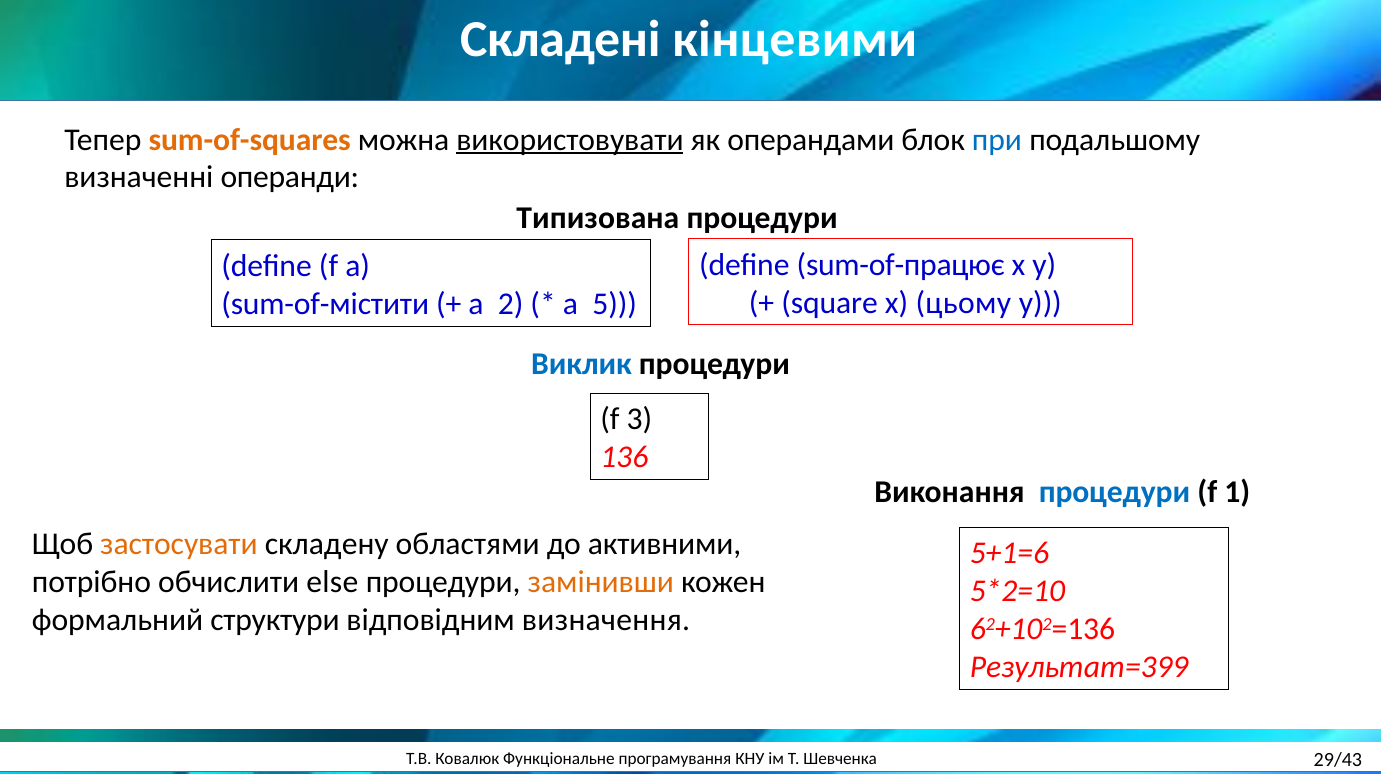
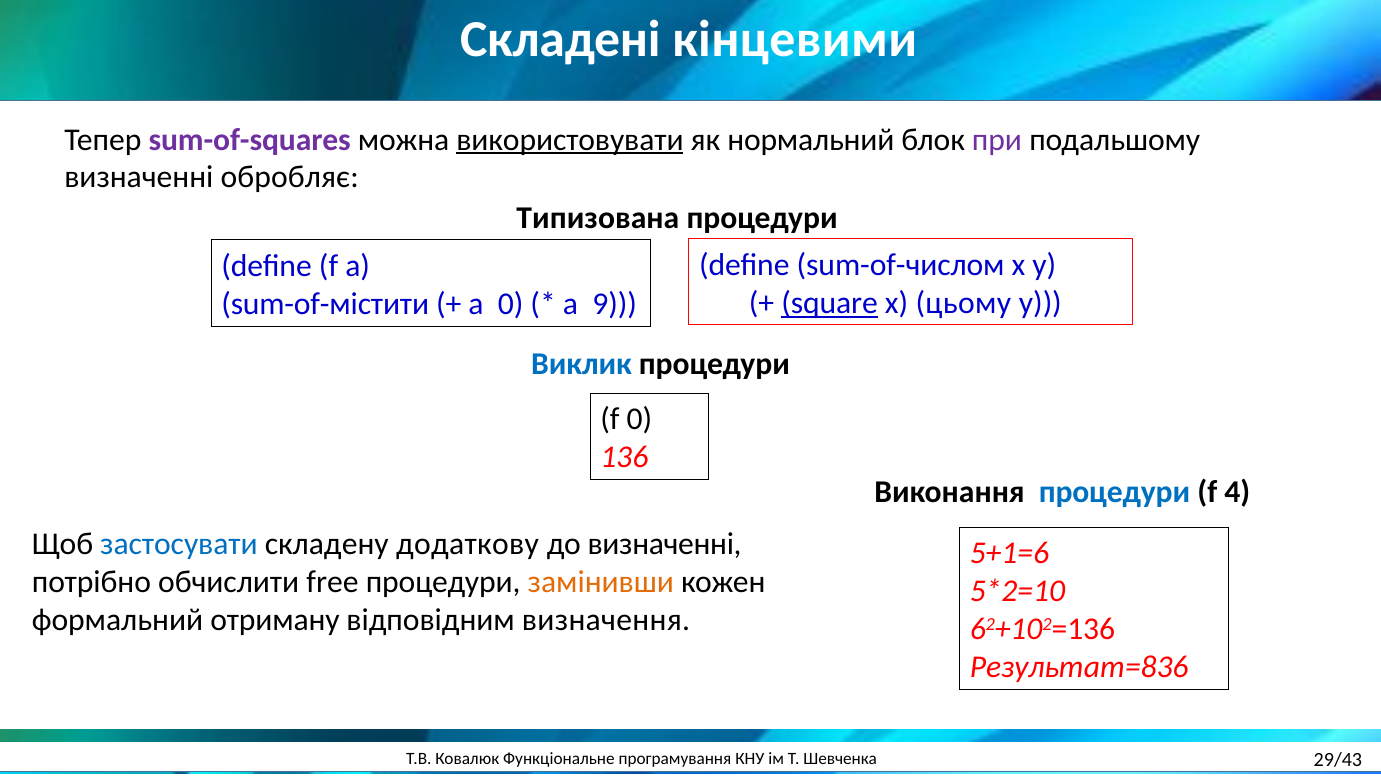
sum-of-squares colour: orange -> purple (250, 140)
операндами: операндами -> нормальний (811, 140)
при colour: blue -> purple (997, 140)
операнди: операнди -> обробляє (290, 177)
sum-of-працює: sum-of-працює -> sum-of-числом (901, 265)
square underline: none -> present (830, 303)
a 2: 2 -> 0 (511, 304)
5: 5 -> 9 (615, 304)
f 3: 3 -> 0 (639, 419)
1: 1 -> 4 (1237, 492)
застосувати colour: orange -> blue (179, 544)
областями: областями -> додаткову (468, 544)
до активними: активними -> визначенні (665, 544)
else: else -> free (333, 582)
структури: структури -> отриману (275, 620)
Результат=399: Результат=399 -> Результат=836 (1079, 667)
